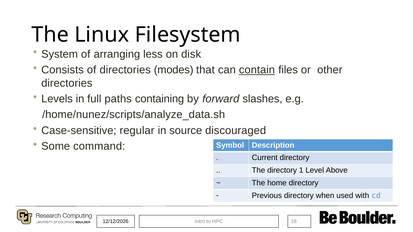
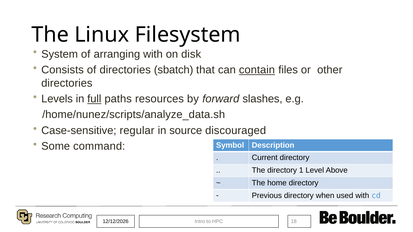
arranging less: less -> with (153, 54)
modes: modes -> sbatch (174, 70)
full underline: none -> present (94, 99)
containing: containing -> resources (159, 99)
